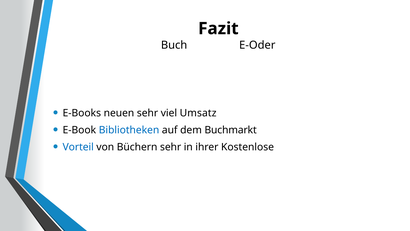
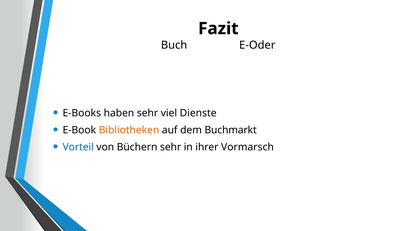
neuen: neuen -> haben (119, 113)
Umsatz: Umsatz -> Dienste (198, 113)
Bibliotheken colour: blue -> orange (129, 130)
Kostenlose: Kostenlose -> Vormarsch (247, 147)
